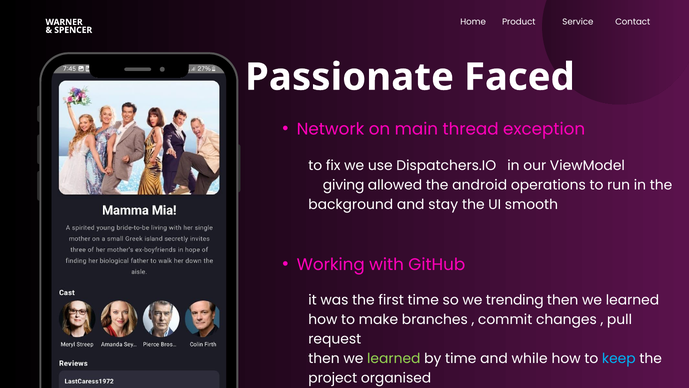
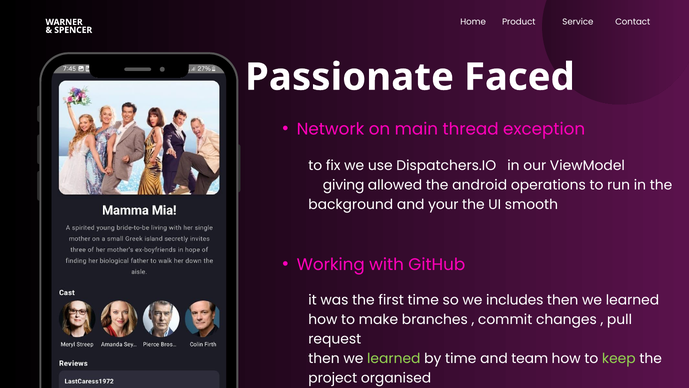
stay: stay -> your (443, 204)
trending: trending -> includes (515, 300)
while: while -> team (530, 358)
keep colour: light blue -> light green (619, 358)
